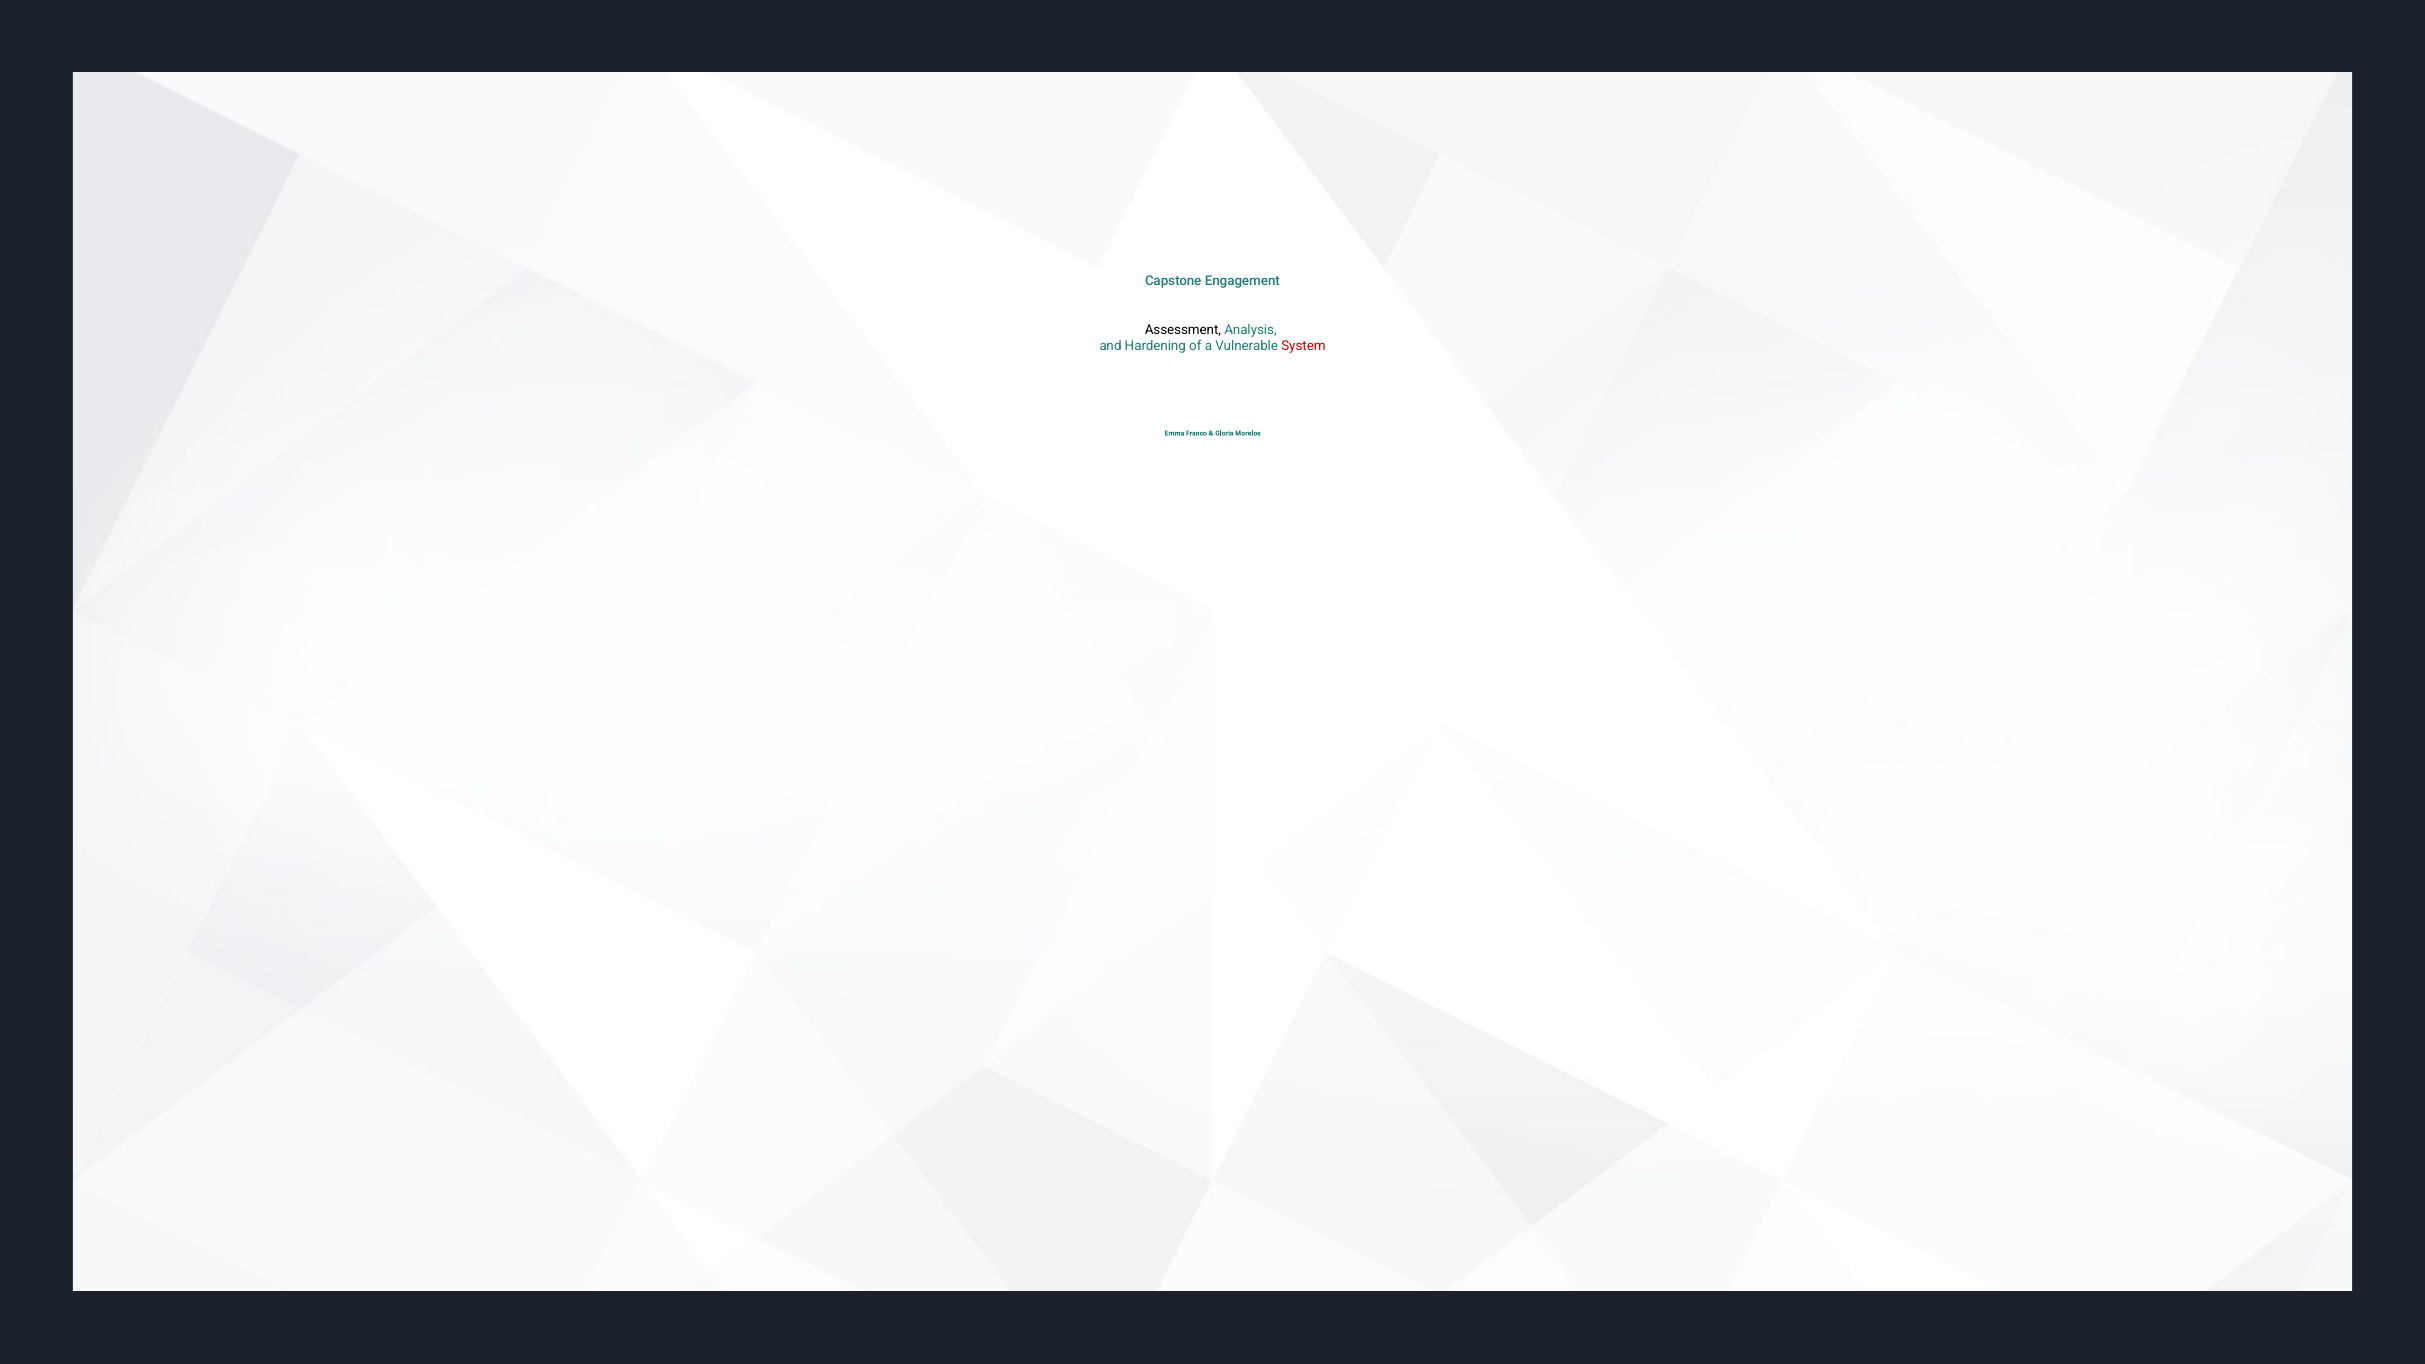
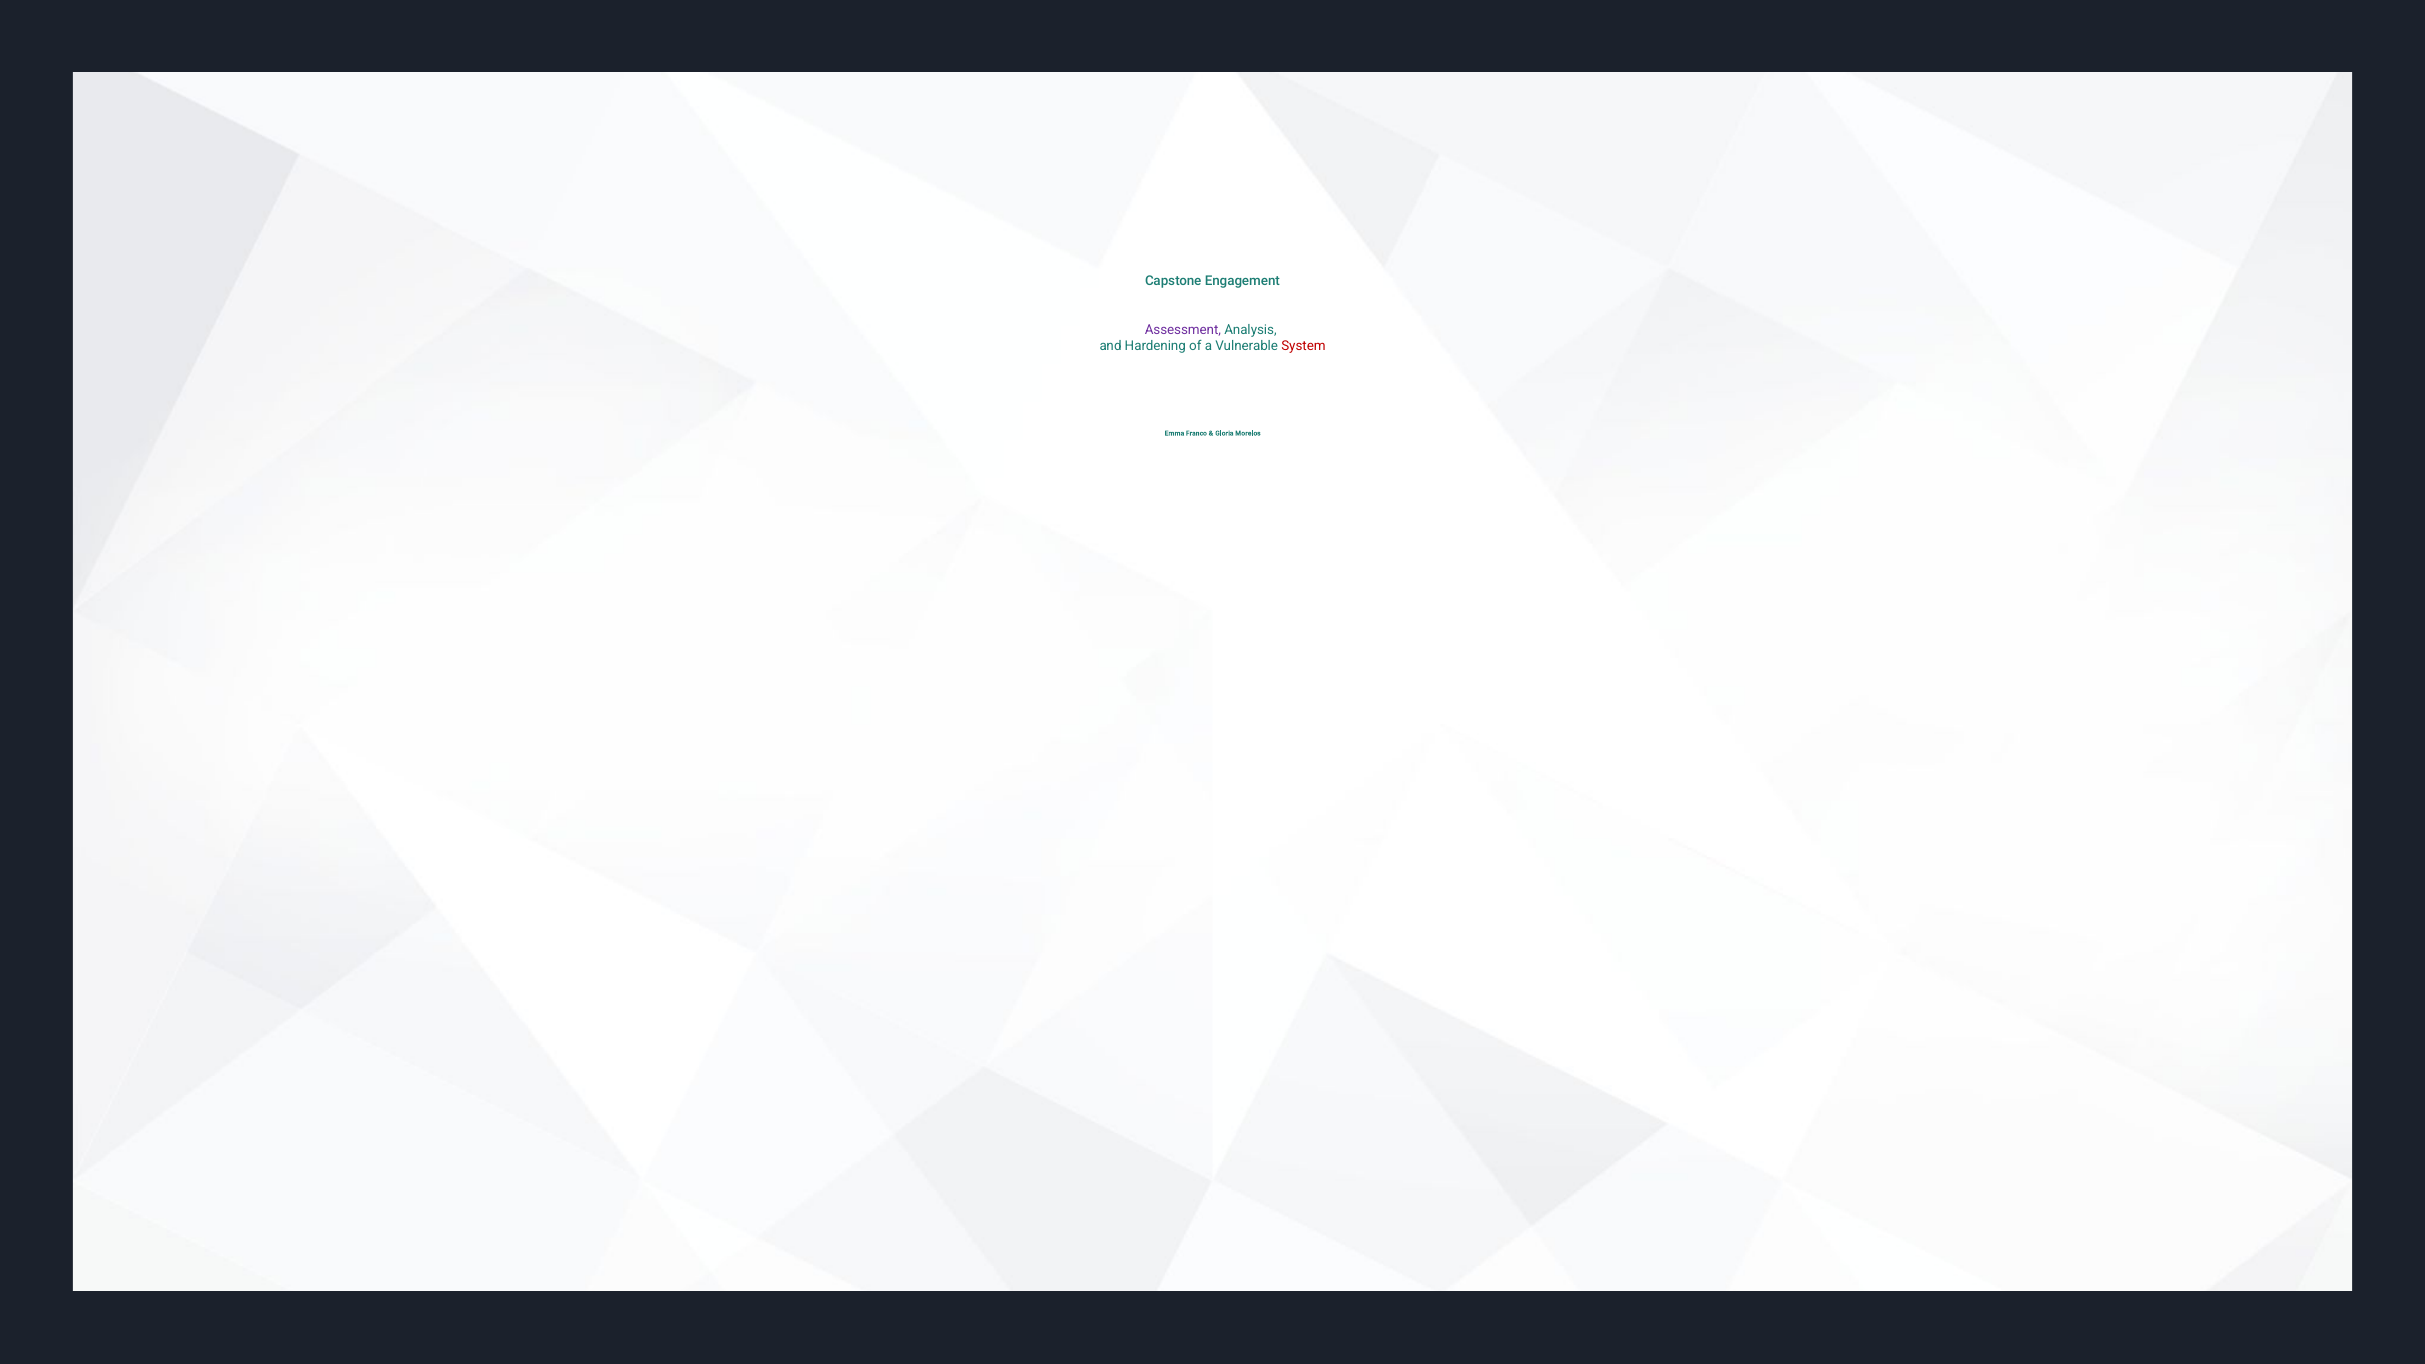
Assessment colour: black -> purple (1183, 330)
